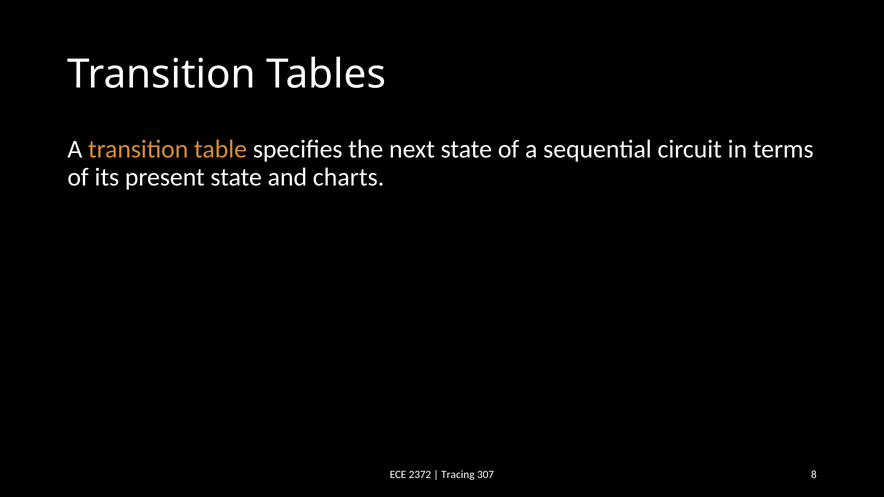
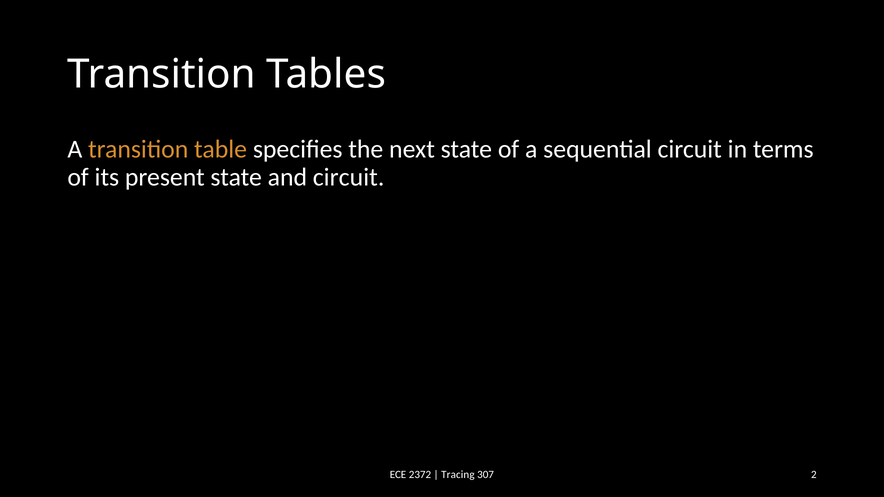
and charts: charts -> circuit (349, 177)
8: 8 -> 2 (814, 475)
